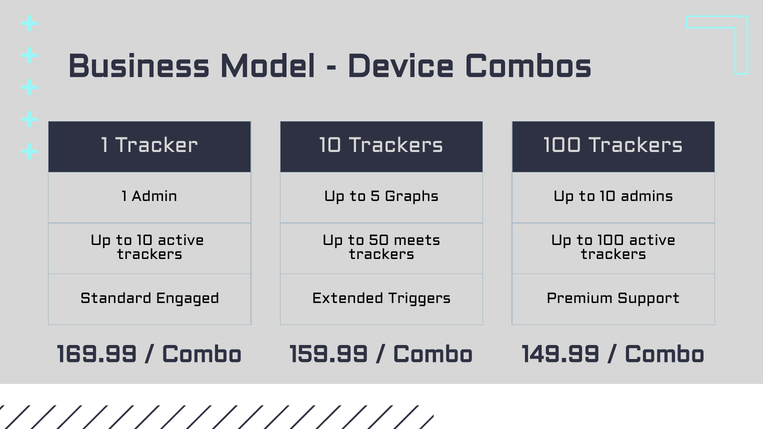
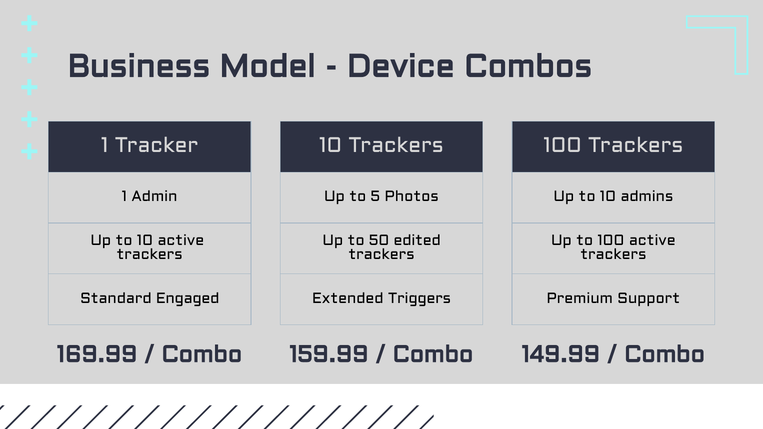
Graphs: Graphs -> Photos (412, 197)
meets: meets -> edited (417, 240)
